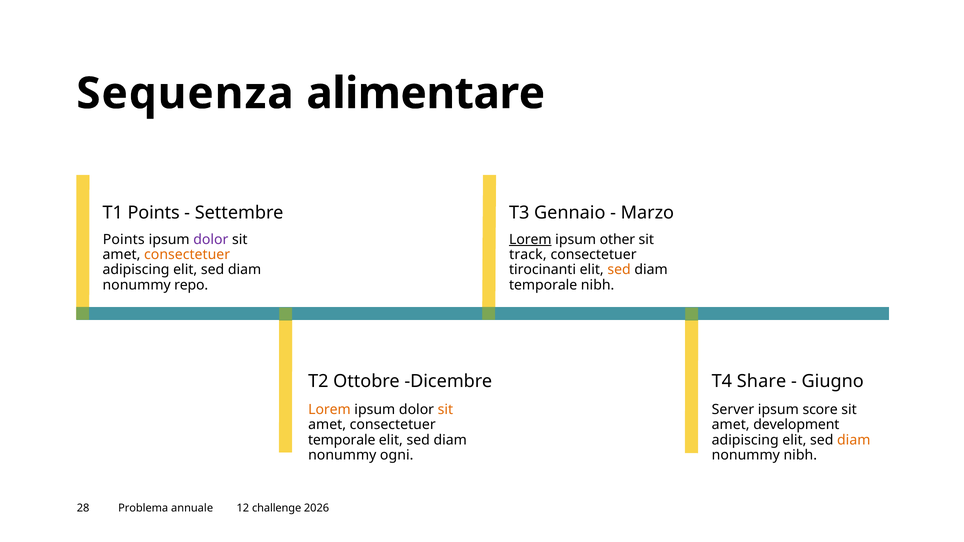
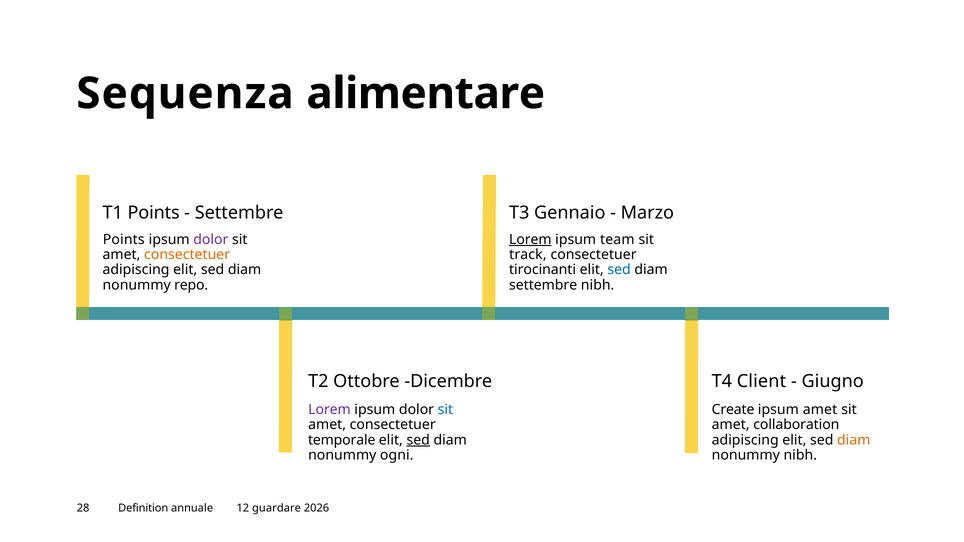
other: other -> team (617, 240)
sed colour: orange -> blue (619, 270)
temporale: temporale -> settembre (543, 285)
Share: Share -> Client (761, 381)
Lorem colour: orange -> purple (329, 410)
sit colour: orange -> blue (445, 410)
Server: Server -> Create (733, 410)
ipsum score: score -> amet (820, 410)
development: development -> collaboration (796, 425)
sed underline: none -> present (418, 440)
Problema: Problema -> Definition (143, 508)
challenge: challenge -> guardare (277, 508)
